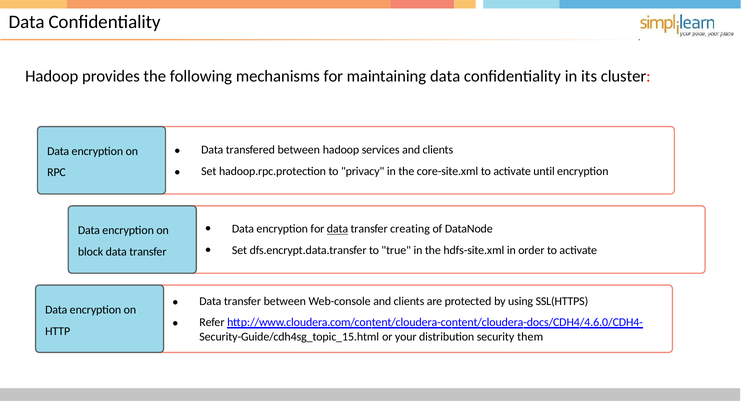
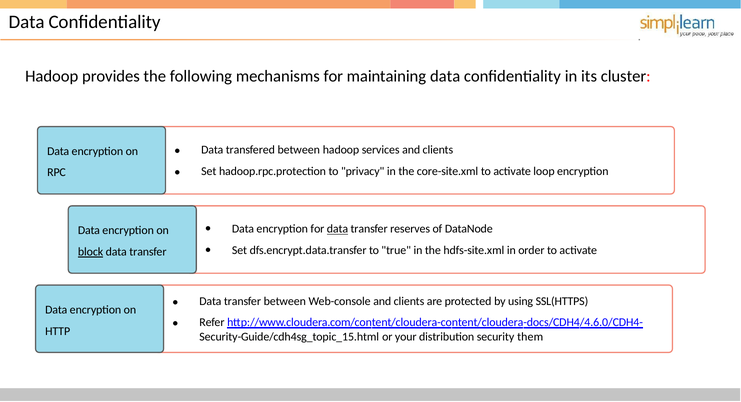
until: until -> loop (544, 171)
creating: creating -> reserves (410, 229)
block underline: none -> present (91, 252)
